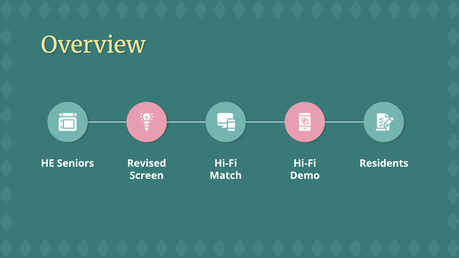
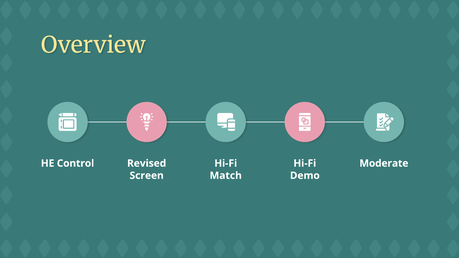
Seniors: Seniors -> Control (75, 163)
Residents: Residents -> Moderate (384, 163)
